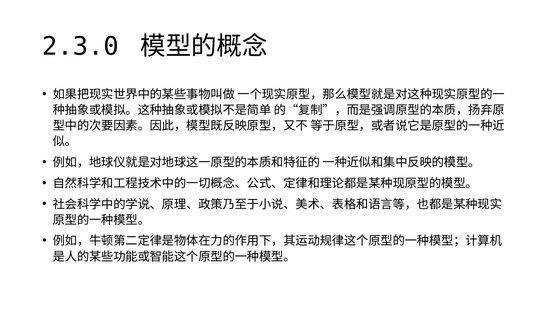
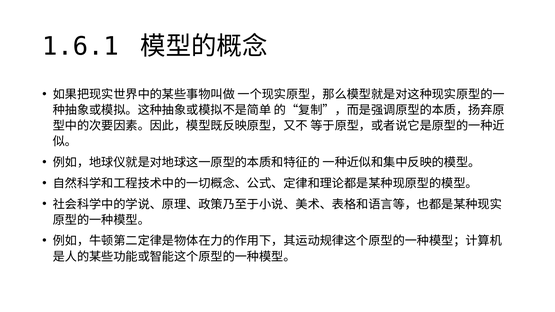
2.3.0: 2.3.0 -> 1.6.1 (81, 47)
